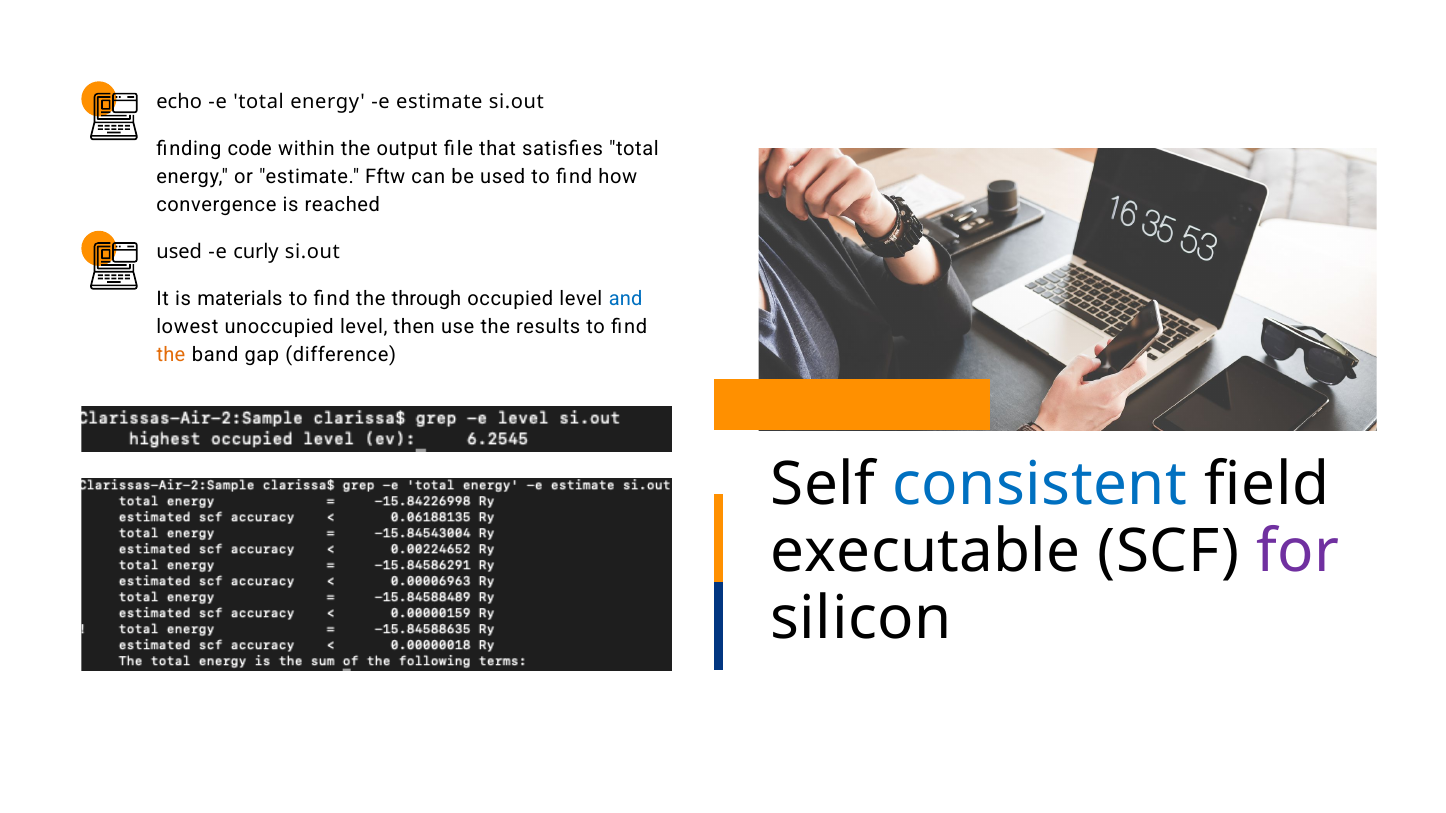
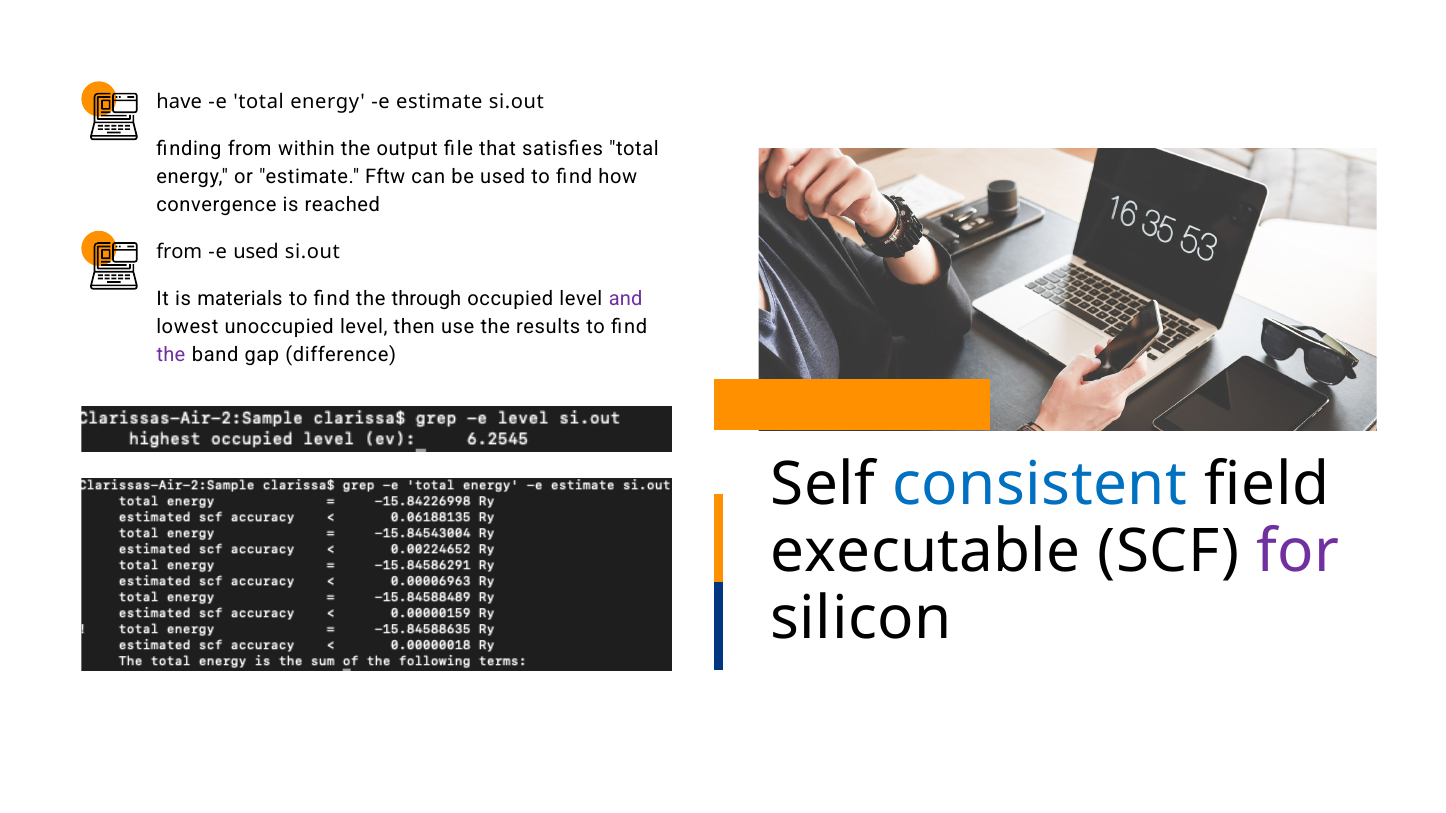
echo: echo -> have (179, 102)
finding code: code -> from (250, 149)
used: used -> from (179, 252)
e curly: curly -> used (256, 252)
and colour: blue -> purple (626, 299)
the colour: orange -> purple (171, 355)
